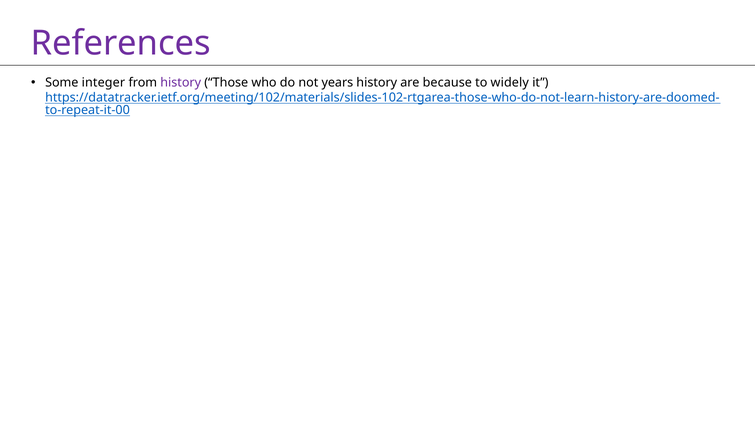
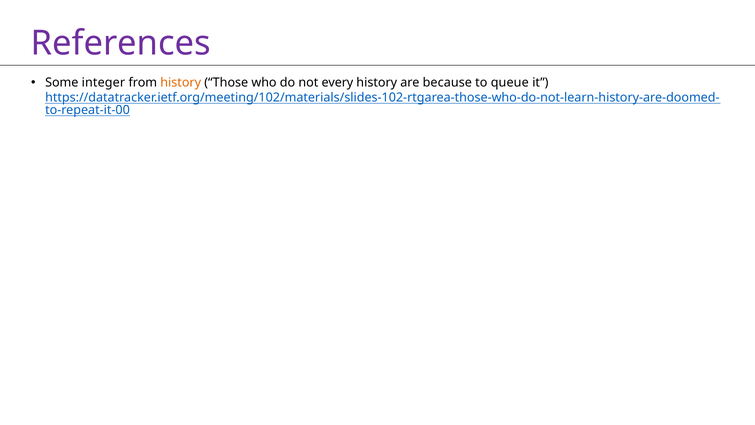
history colour: purple -> orange (181, 83)
years: years -> every (337, 83)
widely: widely -> queue (510, 83)
